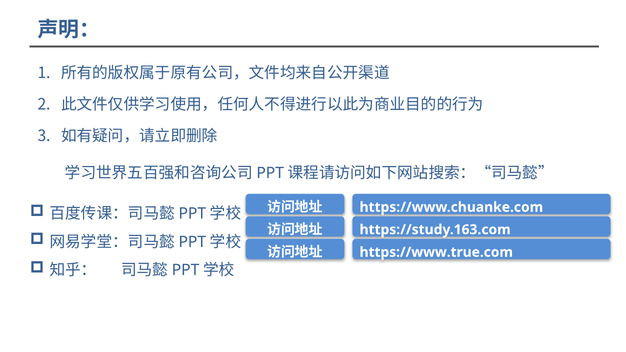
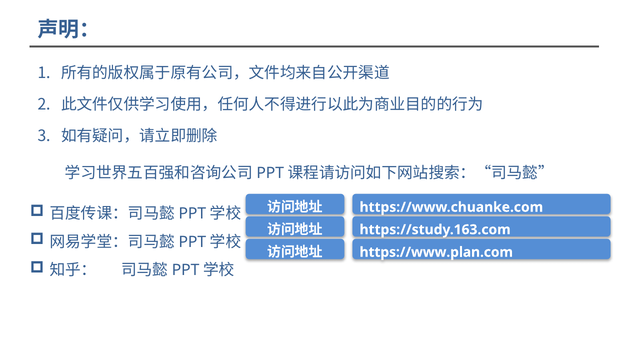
https://www.true.com: https://www.true.com -> https://www.plan.com (436, 252)
